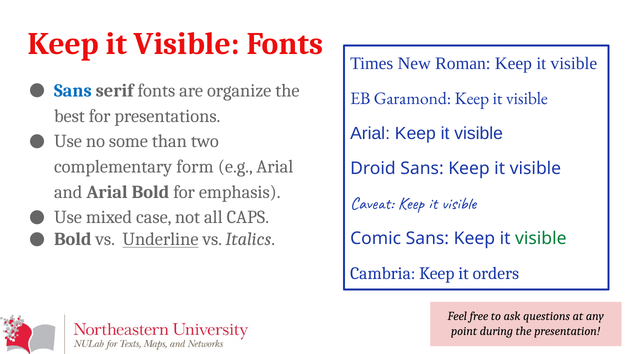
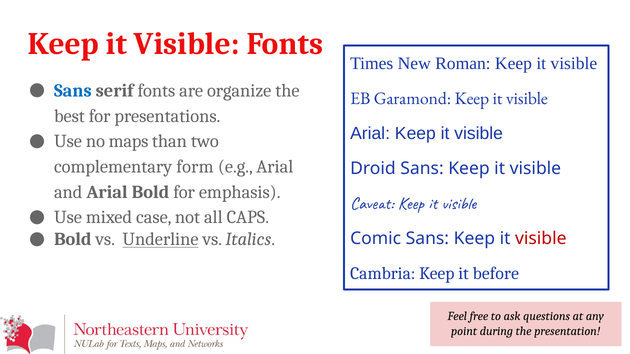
some: some -> maps (129, 142)
visible colour: green -> red (541, 239)
orders: orders -> before (496, 274)
